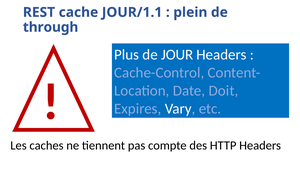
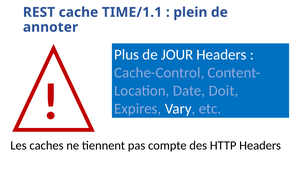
JOUR/1.1: JOUR/1.1 -> TIME/1.1 (132, 12)
through: through -> annoter (51, 27)
